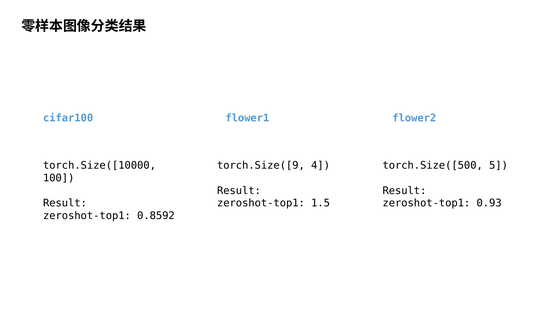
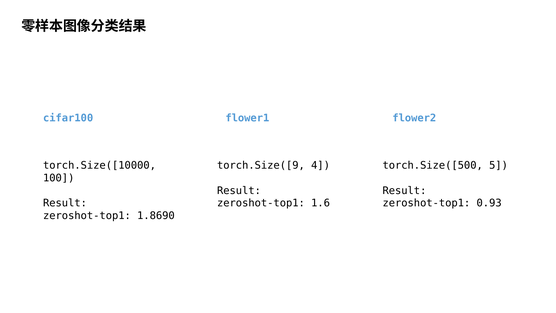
1.5: 1.5 -> 1.6 (321, 203)
0.8592: 0.8592 -> 1.8690 (156, 215)
